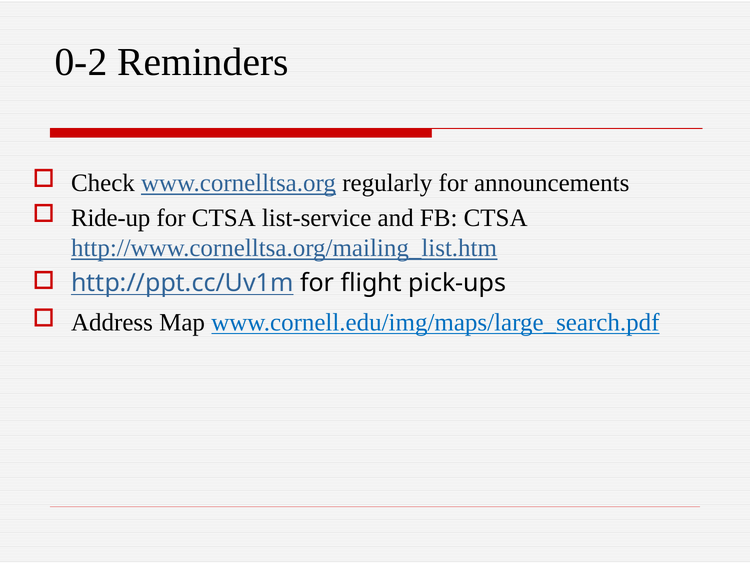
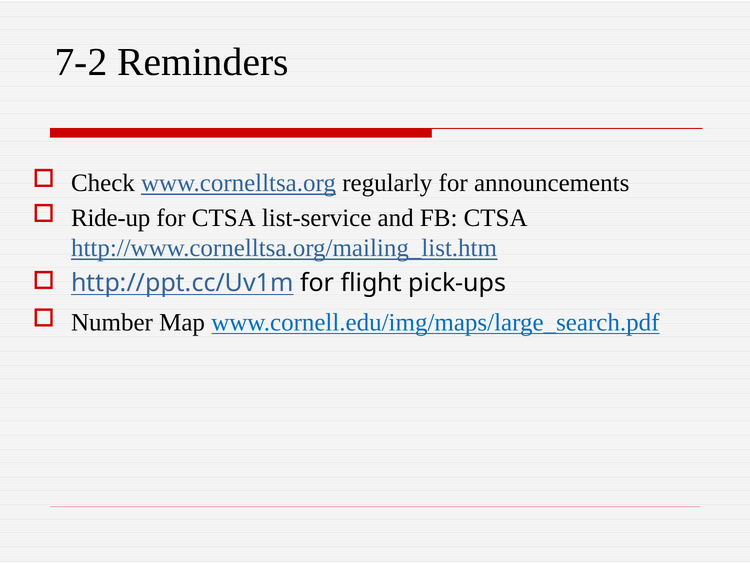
0-2: 0-2 -> 7-2 (81, 62)
Address: Address -> Number (112, 322)
